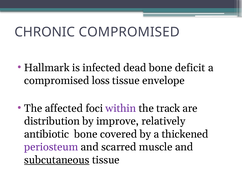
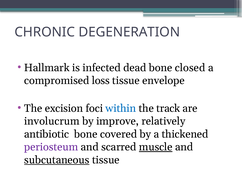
CHRONIC COMPROMISED: COMPROMISED -> DEGENERATION (129, 32)
deficit: deficit -> closed (190, 68)
affected: affected -> excision (64, 109)
within colour: purple -> blue (121, 109)
distribution: distribution -> involucrum (52, 122)
muscle underline: none -> present (156, 147)
